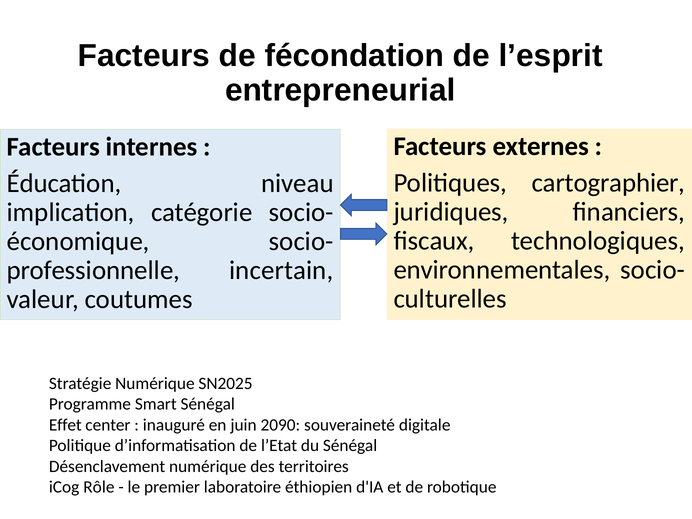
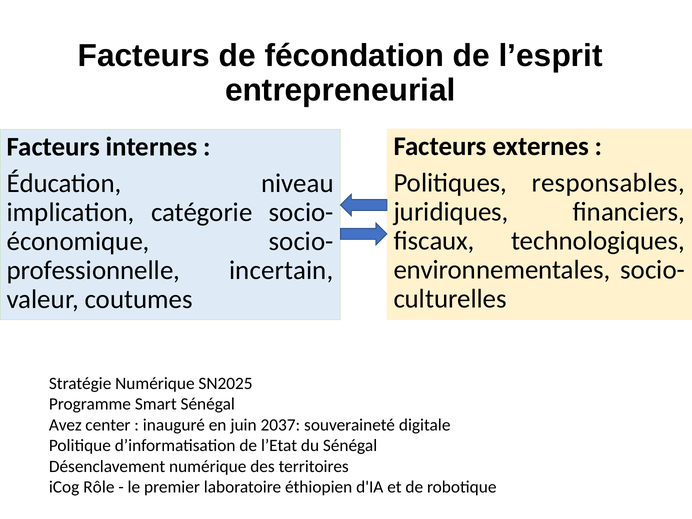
cartographier: cartographier -> responsables (608, 183)
Effet: Effet -> Avez (65, 425)
2090: 2090 -> 2037 (280, 425)
